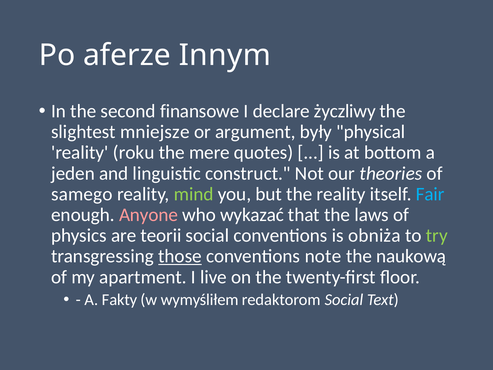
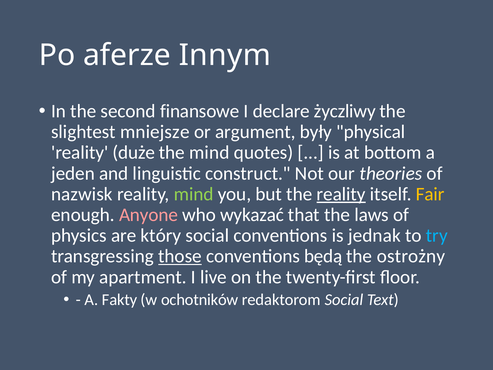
roku: roku -> duże (134, 153)
the mere: mere -> mind (209, 153)
samego: samego -> nazwisk (82, 194)
reality underline: none -> present (341, 194)
Fair colour: light blue -> yellow (430, 194)
teorii: teorii -> który (161, 235)
obniża: obniża -> jednak (374, 235)
try colour: light green -> light blue (437, 235)
note: note -> będą (323, 256)
naukową: naukową -> ostrożny (411, 256)
wymyśliłem: wymyśliłem -> ochotników (200, 299)
